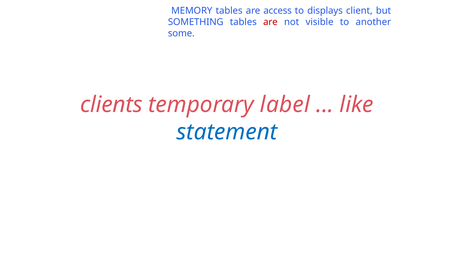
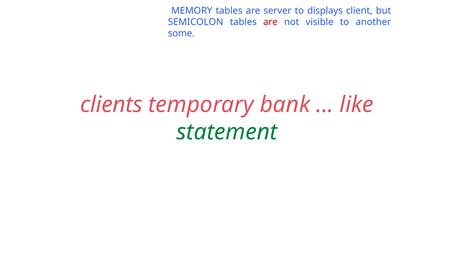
access: access -> server (278, 11)
SOMETHING: SOMETHING -> SEMICOLON (196, 22)
label: label -> bank (285, 105)
statement colour: blue -> green (227, 132)
